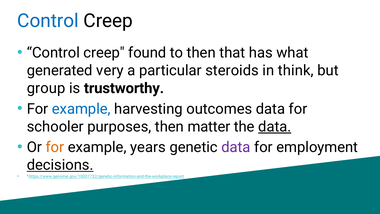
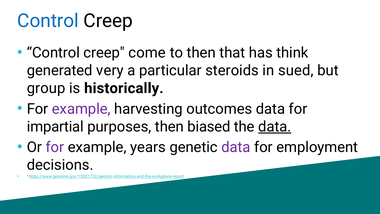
found: found -> come (147, 53)
what: what -> think (292, 53)
think: think -> sued (296, 70)
trustworthy: trustworthy -> historically (124, 88)
example colour: blue -> purple (81, 109)
schooler: schooler -> impartial (55, 126)
matter: matter -> biased (209, 126)
for colour: orange -> purple (55, 147)
decisions underline: present -> none (60, 165)
